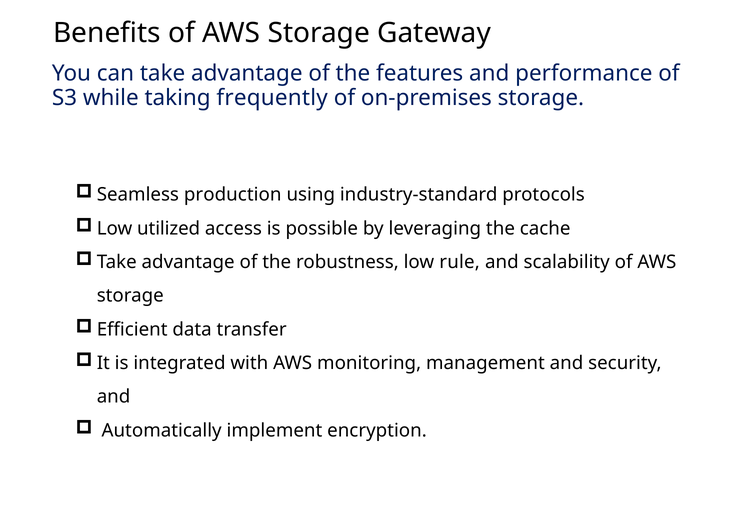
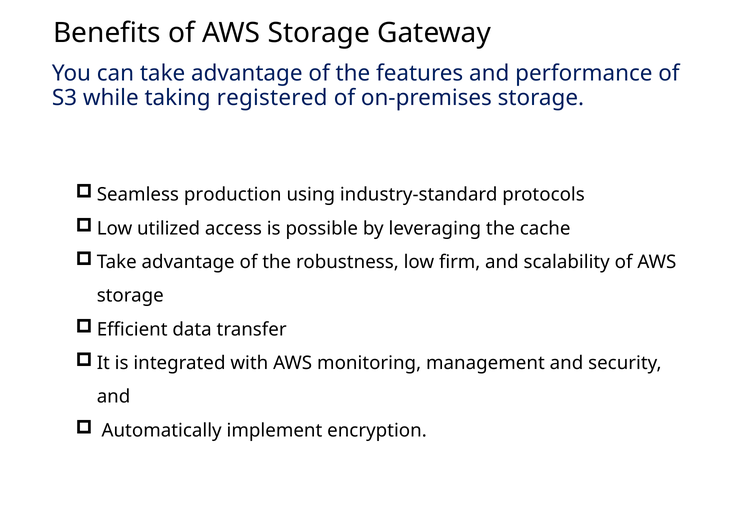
frequently: frequently -> registered (272, 98)
rule: rule -> firm (460, 262)
